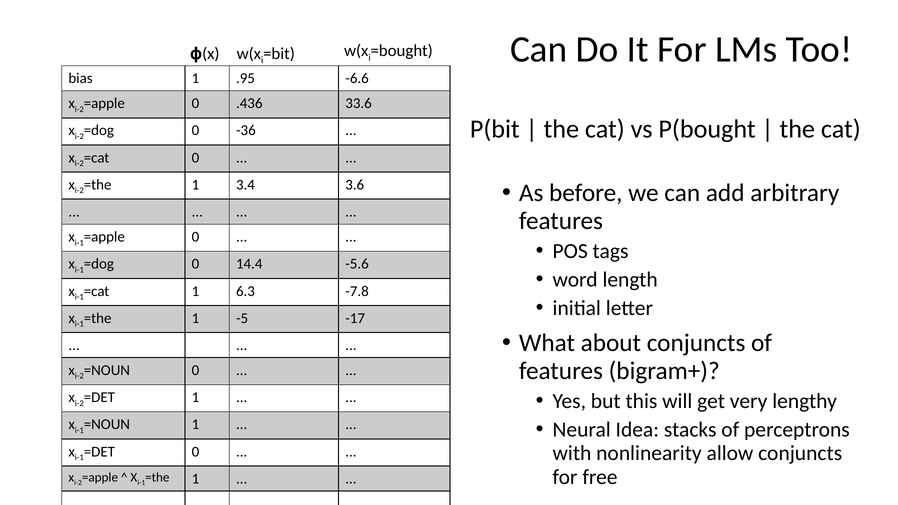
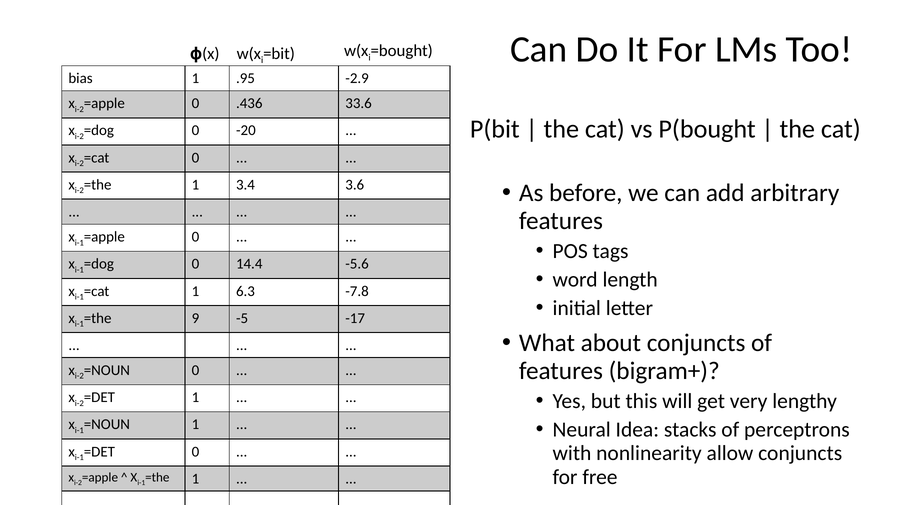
-6.6: -6.6 -> -2.9 (357, 78)
-36: -36 -> -20 (246, 131)
1: 1 -> 9 (195, 318)
